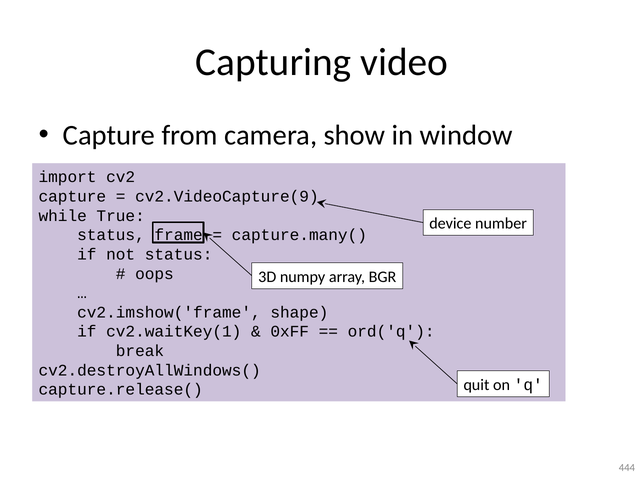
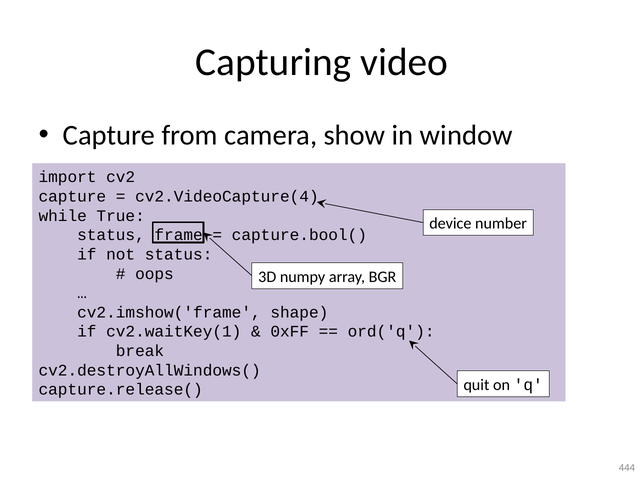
cv2.VideoCapture(9: cv2.VideoCapture(9 -> cv2.VideoCapture(4 (227, 196)
capture.many(: capture.many( -> capture.bool( (299, 235)
